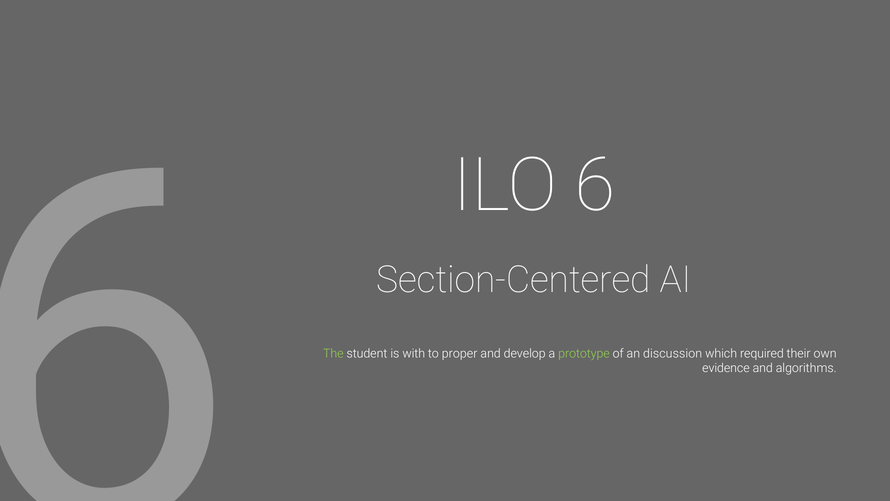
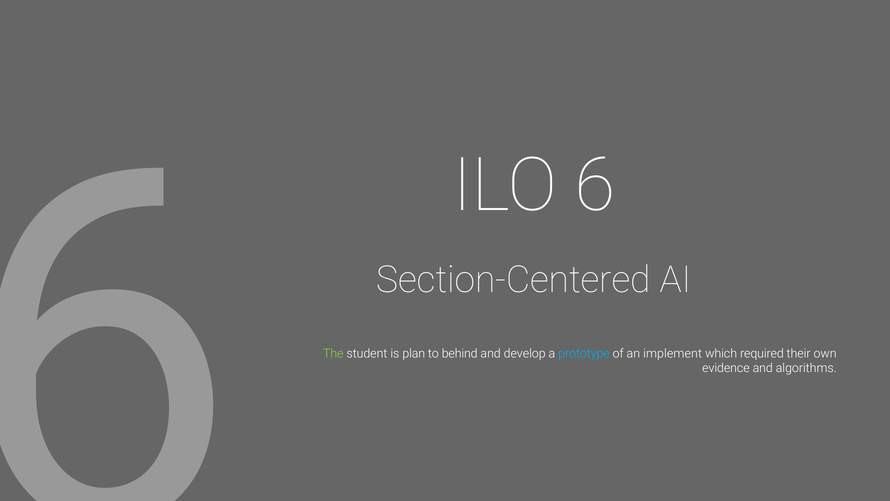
with: with -> plan (414, 353)
proper: proper -> behind (460, 353)
prototype colour: light green -> light blue (584, 353)
discussion: discussion -> implement (673, 353)
